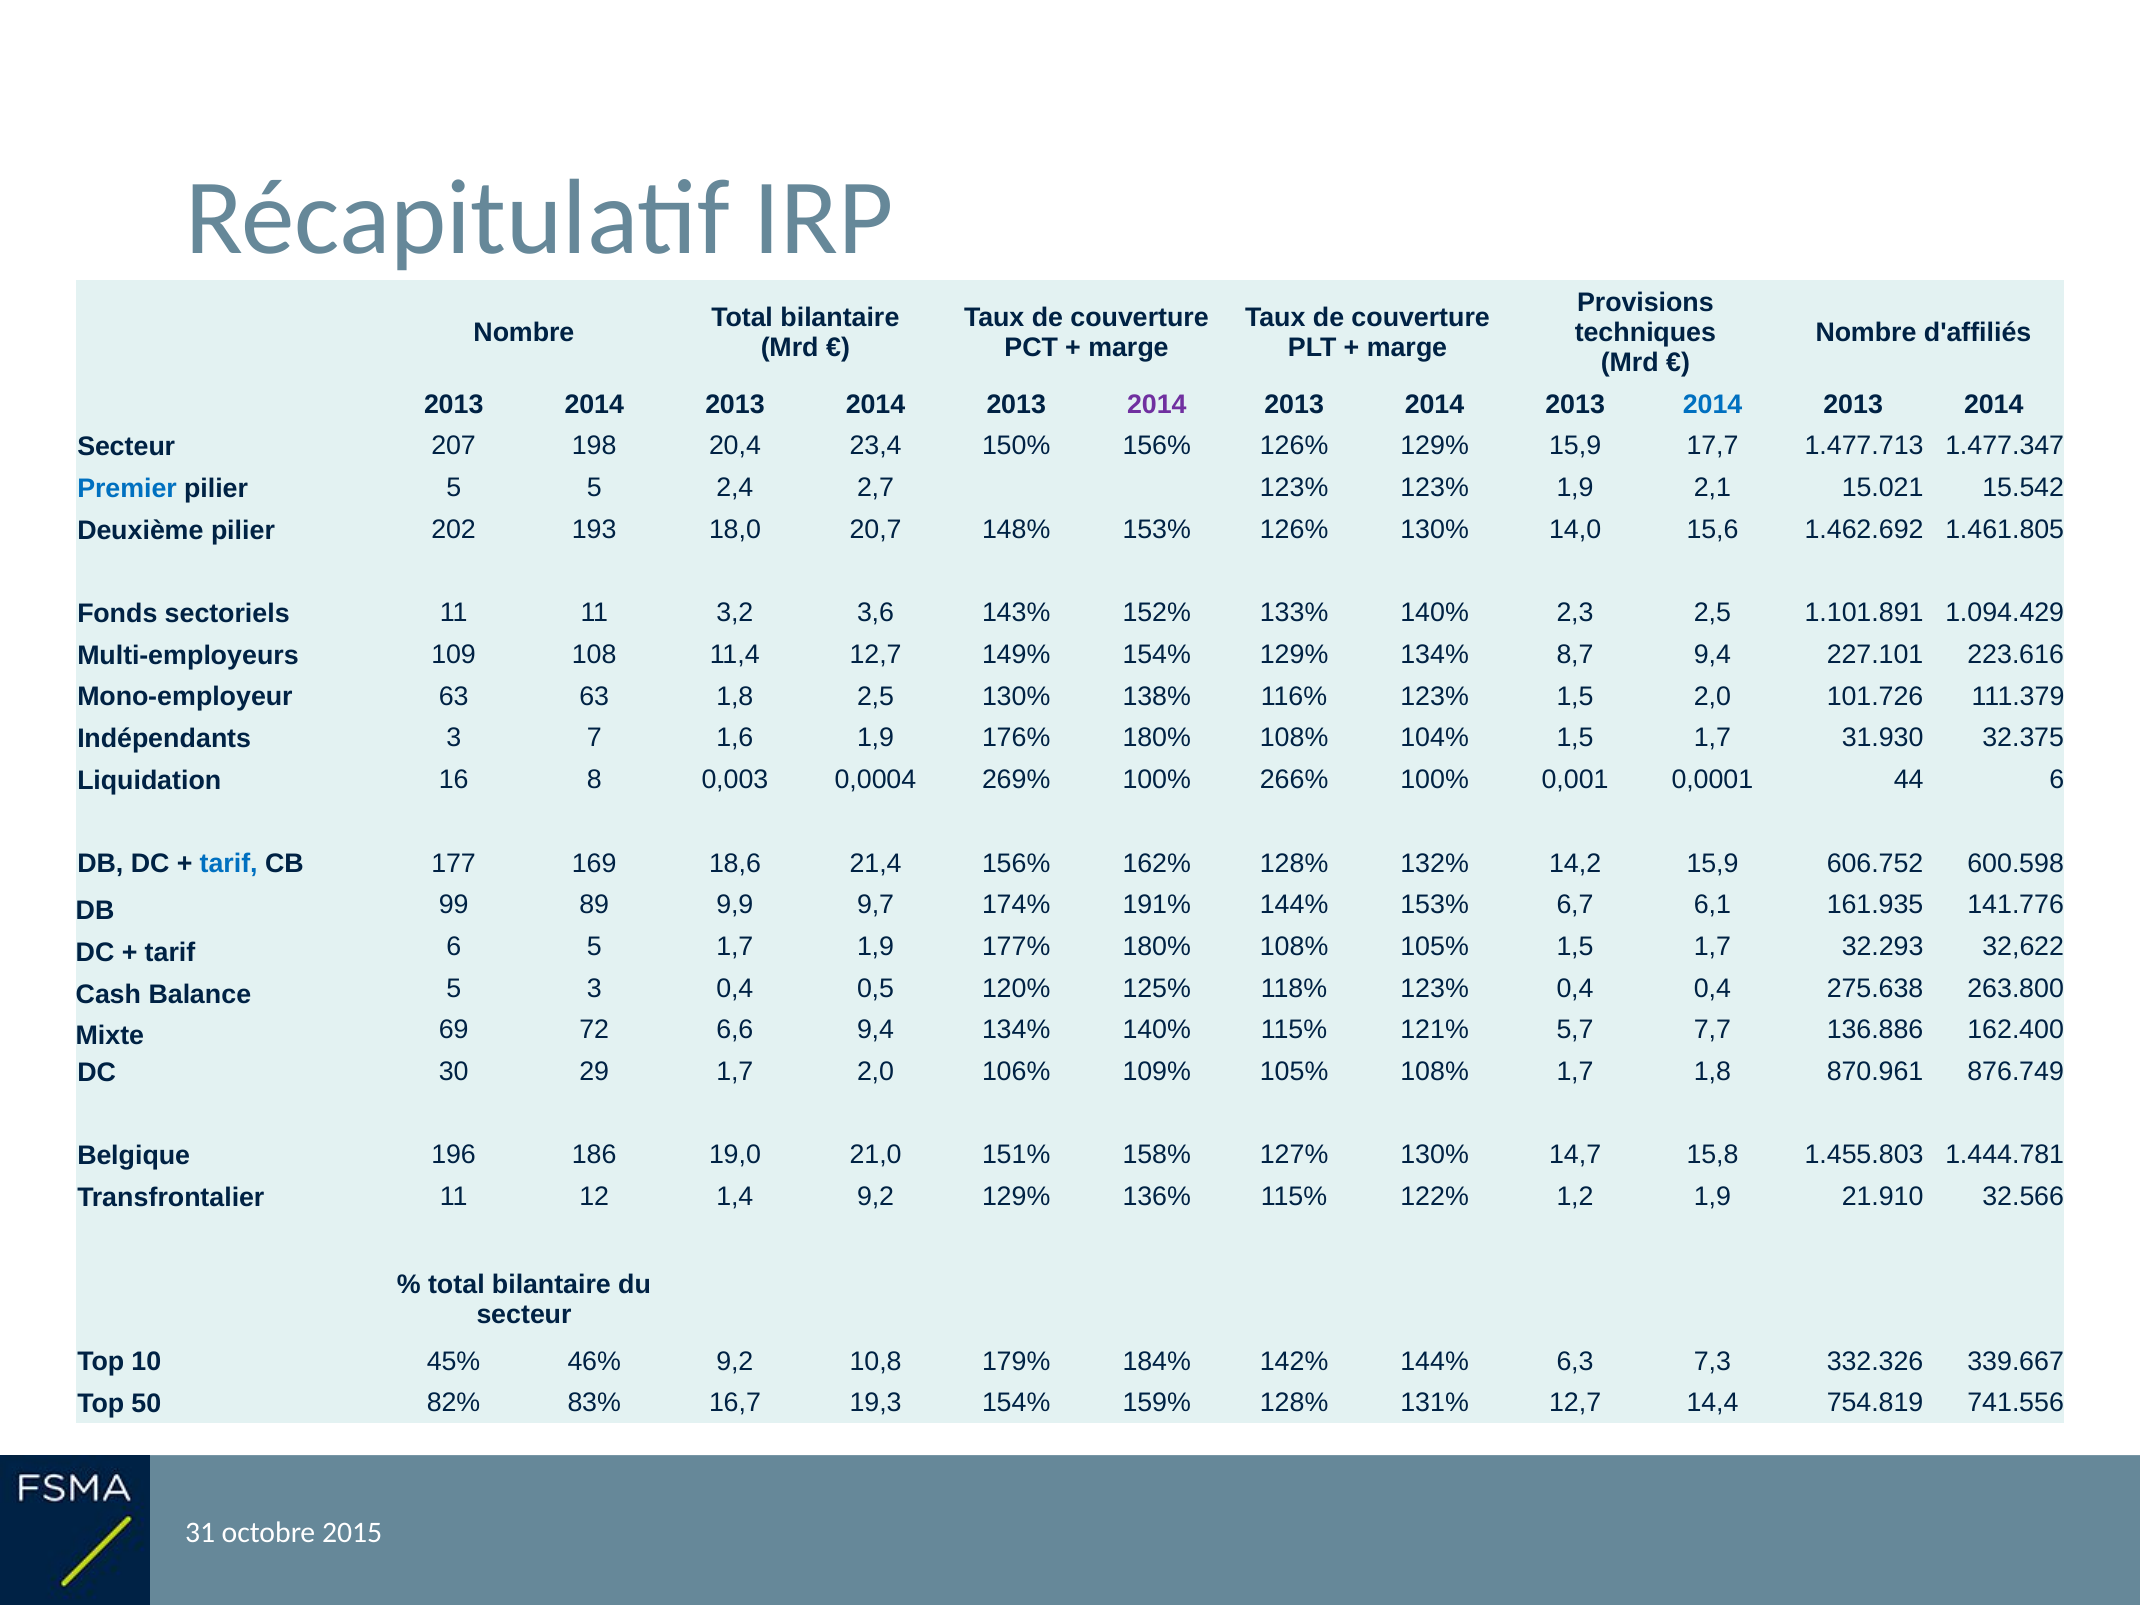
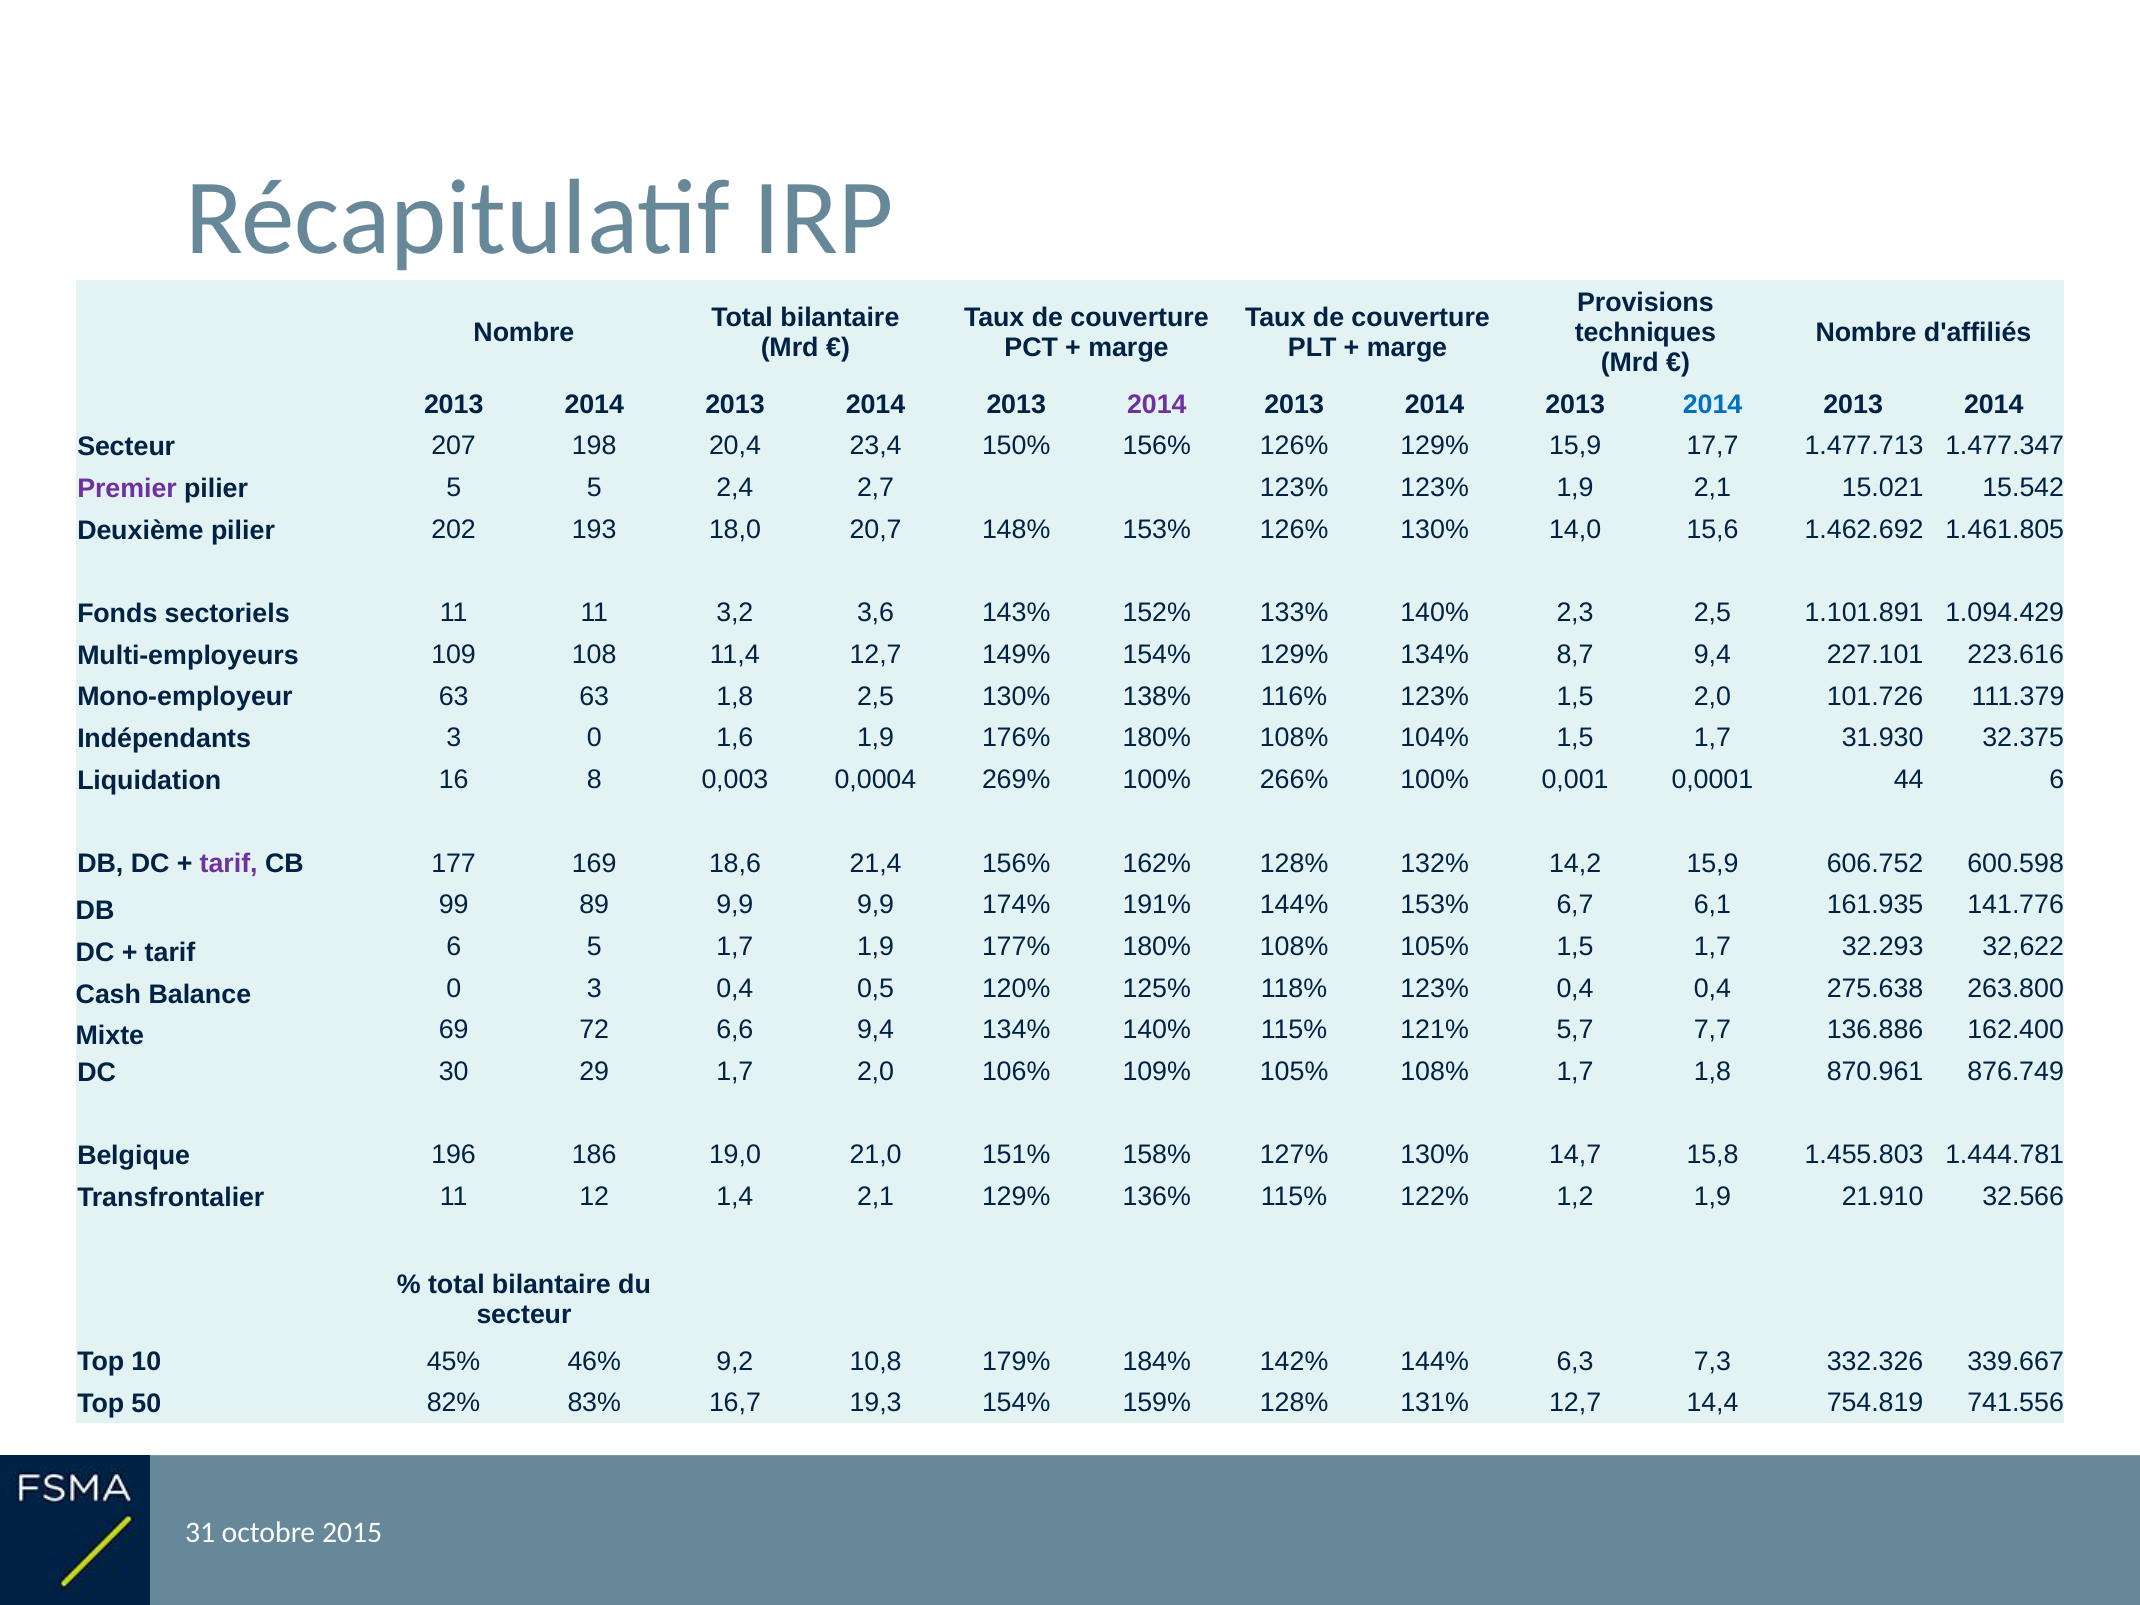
Premier colour: blue -> purple (127, 489)
3 7: 7 -> 0 (594, 738)
tarif colour: blue -> purple (229, 864)
9,9 9,7: 9,7 -> 9,9 (876, 905)
Balance 5: 5 -> 0 (454, 988)
1,4 9,2: 9,2 -> 2,1 (876, 1197)
